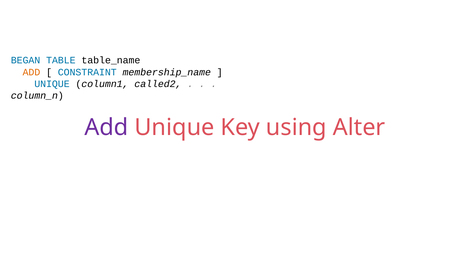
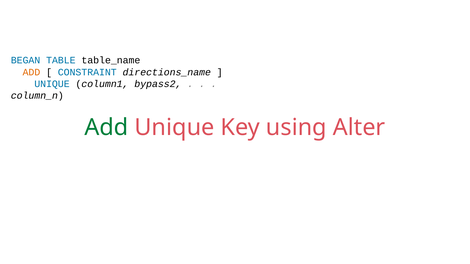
membership_name: membership_name -> directions_name (167, 72)
called2: called2 -> bypass2 (158, 84)
Add colour: purple -> green (106, 127)
